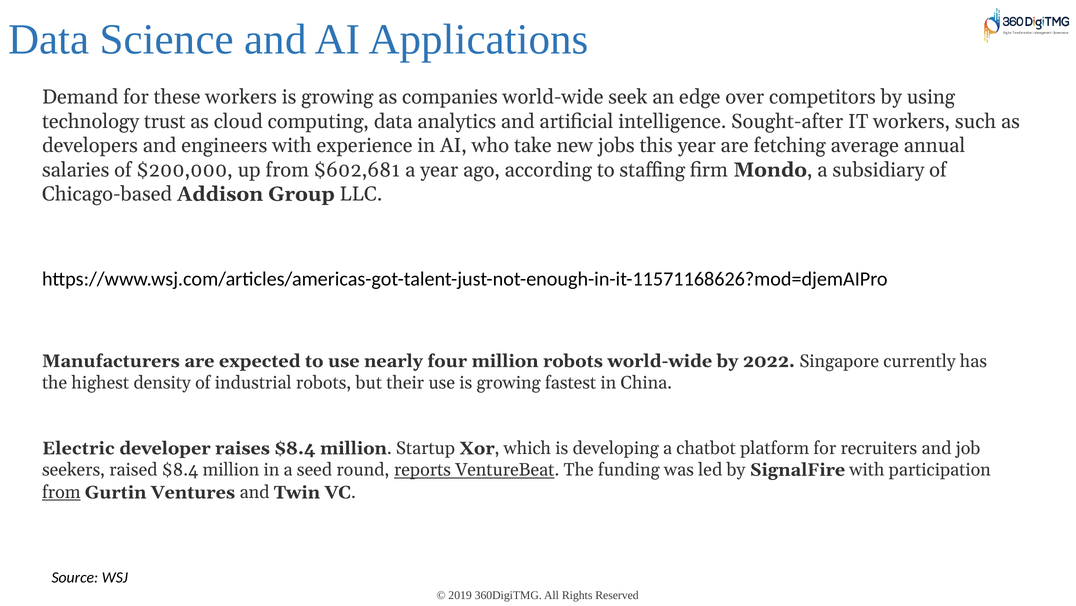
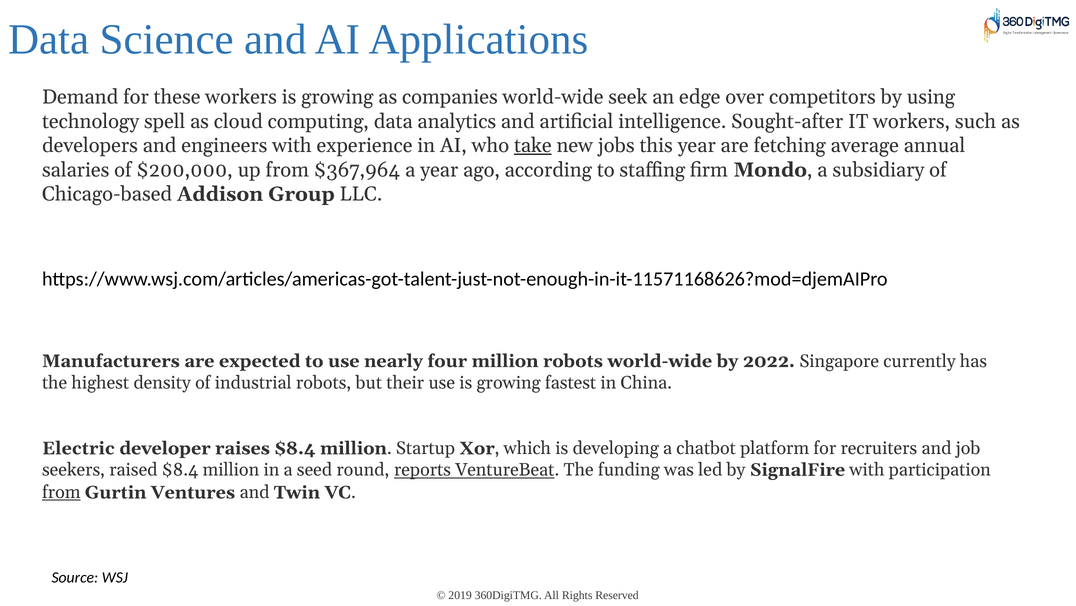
trust: trust -> spell (165, 121)
take underline: none -> present (533, 145)
$602,681: $602,681 -> $367,964 (357, 170)
